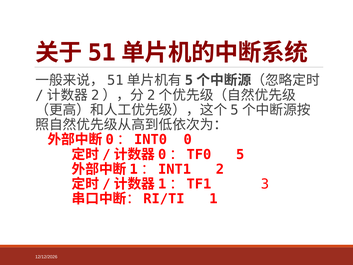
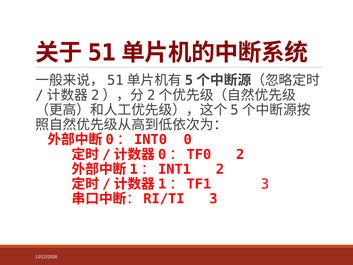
5: 5 -> 2 (240, 154)
1: 1 -> 3 (213, 199)
